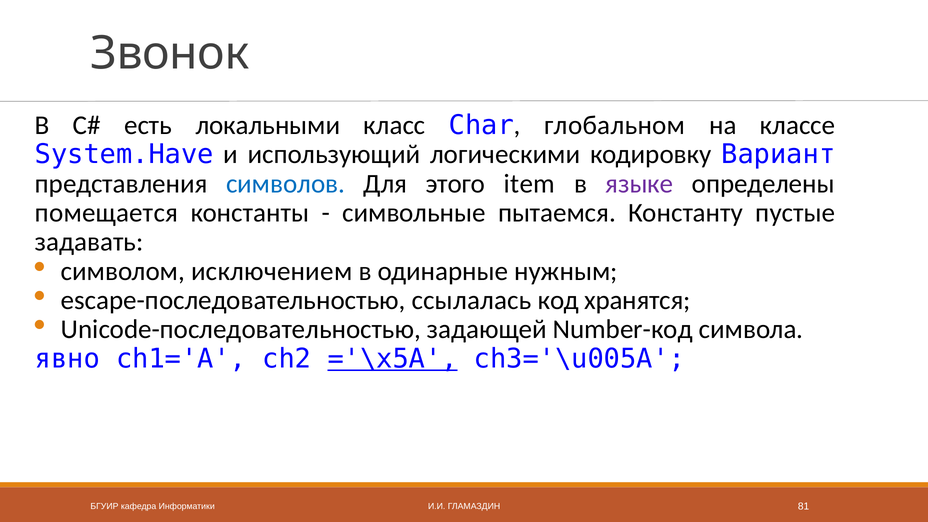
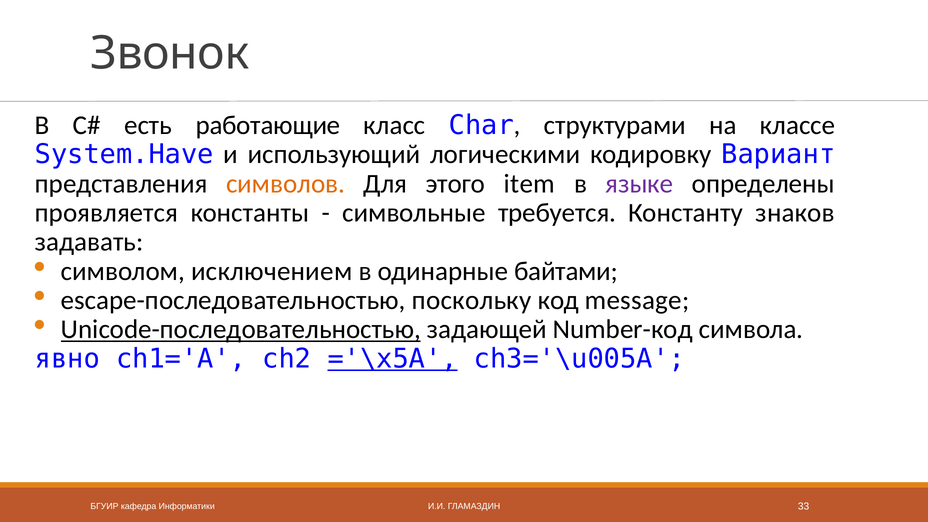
локальными: локальными -> работающие (268, 125)
глобальном: глобальном -> структурами (615, 125)
символов colour: blue -> orange (285, 184)
помещается: помещается -> проявляется (107, 213)
пытаемся: пытаемся -> требуется (557, 213)
пустые: пустые -> знаков (795, 213)
нужным: нужным -> байтами (566, 271)
ссылалась: ссылалась -> поскольку (472, 300)
хранятся: хранятся -> message (637, 300)
Unicode-последовательностью underline: none -> present (241, 329)
81: 81 -> 33 (804, 506)
